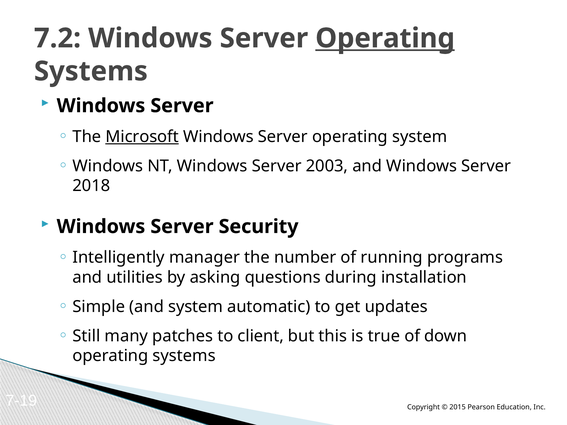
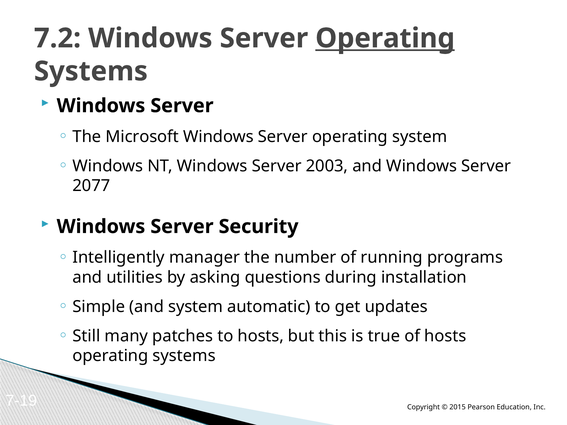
Microsoft underline: present -> none (142, 137)
2018: 2018 -> 2077 (91, 186)
to client: client -> hosts (261, 336)
of down: down -> hosts (445, 336)
